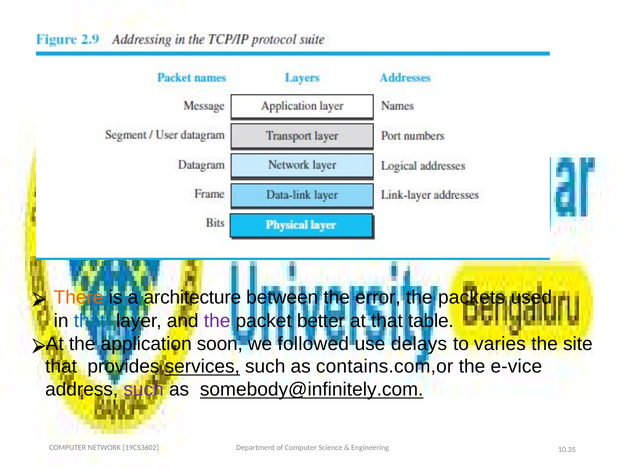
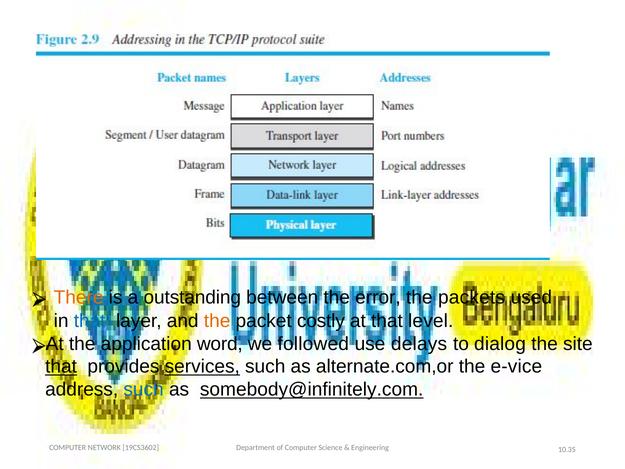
architecture: architecture -> outstanding (192, 298)
the colour: purple -> orange (217, 321)
better: better -> costly (321, 321)
table: table -> level (431, 321)
soon: soon -> word (220, 344)
varies: varies -> dialog (500, 344)
that underline: none -> present (61, 366)
contains.com,or: contains.com,or -> alternate.com,or (385, 366)
such colour: purple -> blue (144, 389)
